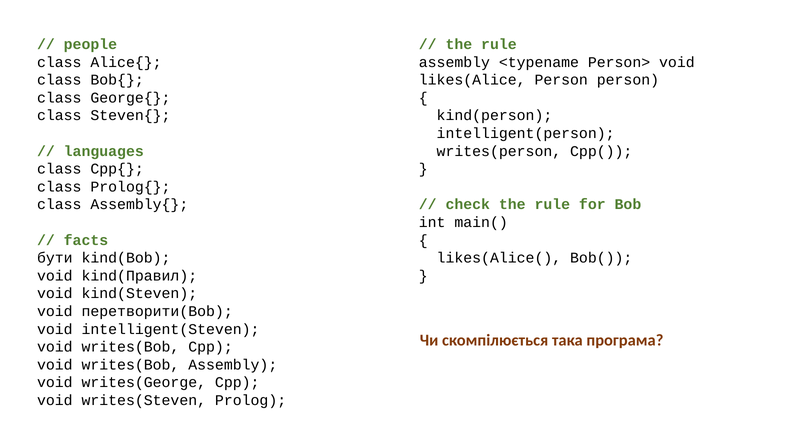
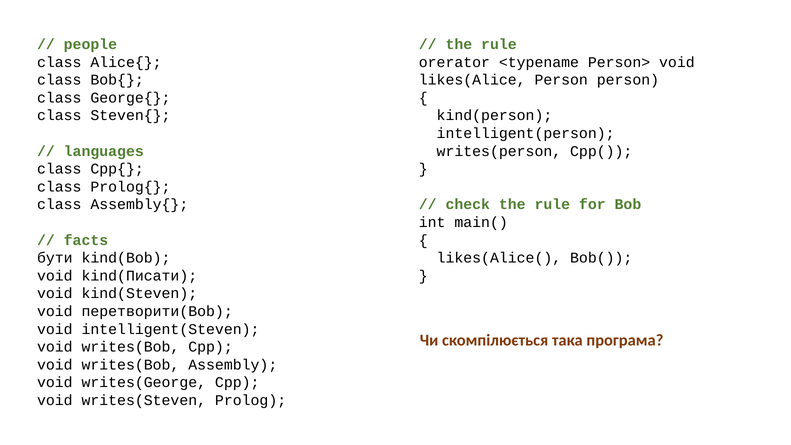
assembly: assembly -> orerator (454, 62)
kind(Правил: kind(Правил -> kind(Писати (139, 276)
